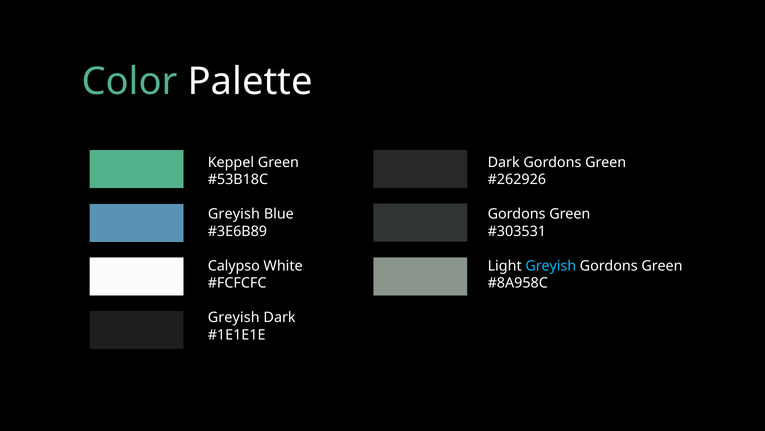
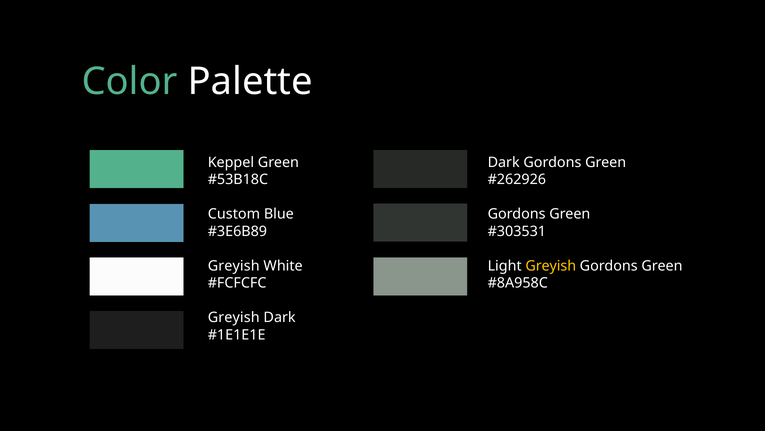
Greyish: Greyish -> Custom (234, 214)
Calypso: Calypso -> Greyish (234, 266)
Greyish colour: light blue -> yellow (551, 266)
